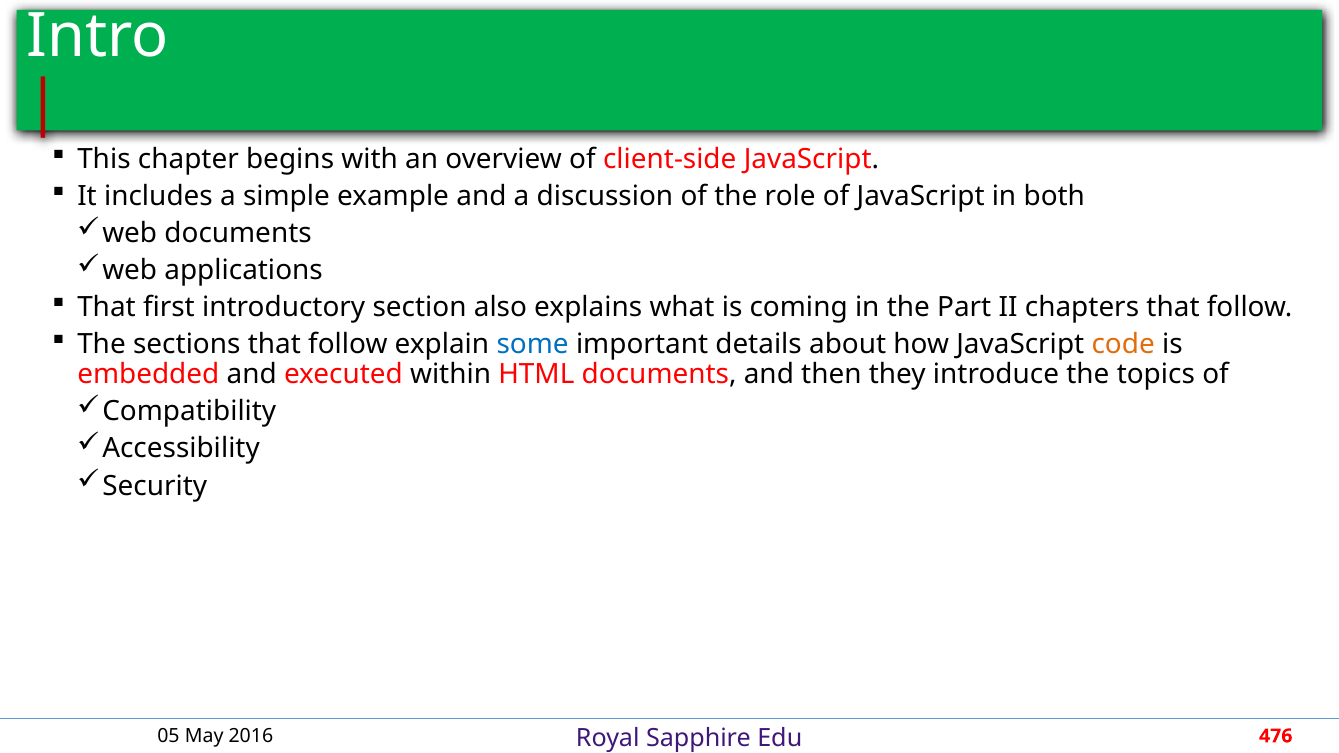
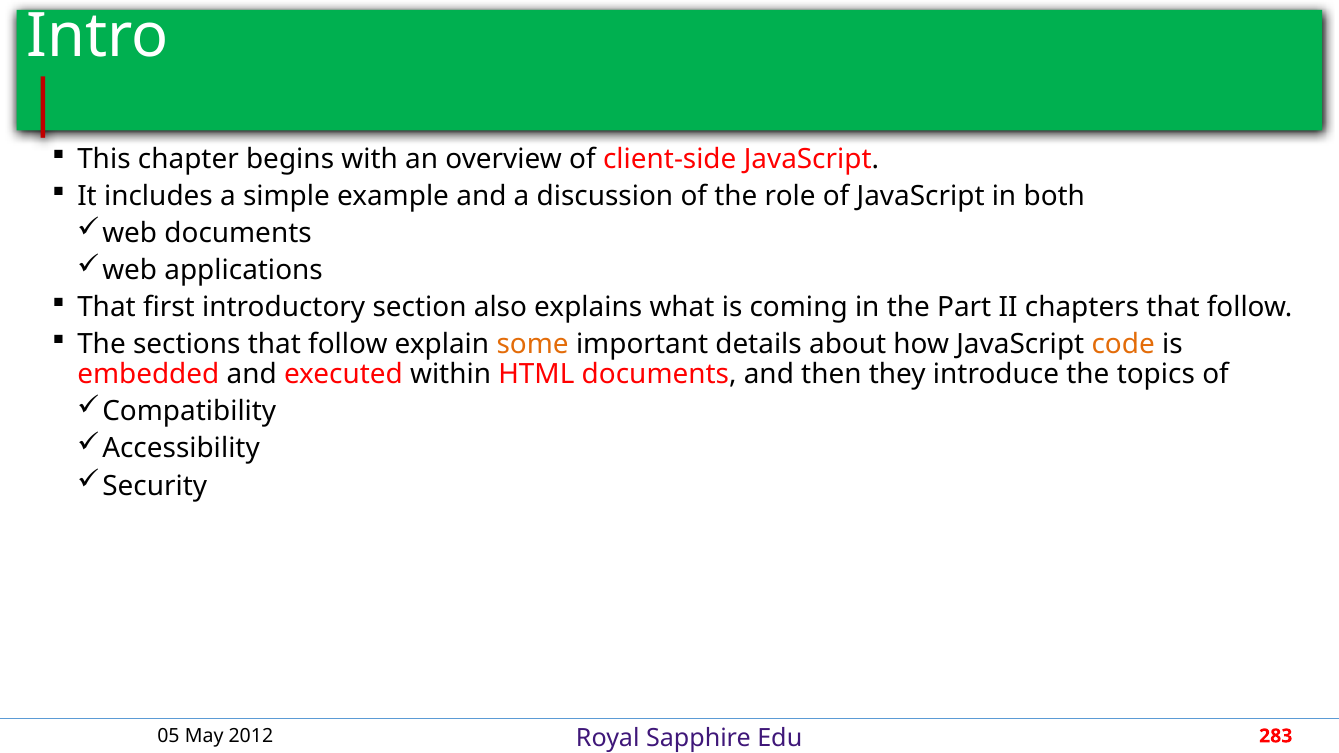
some colour: blue -> orange (533, 345)
2016: 2016 -> 2012 (251, 736)
476: 476 -> 283 (1276, 736)
